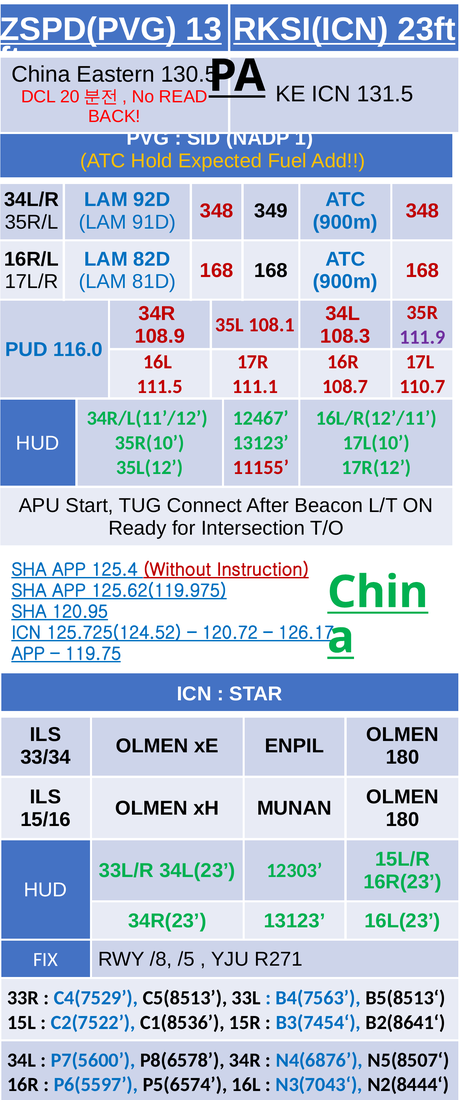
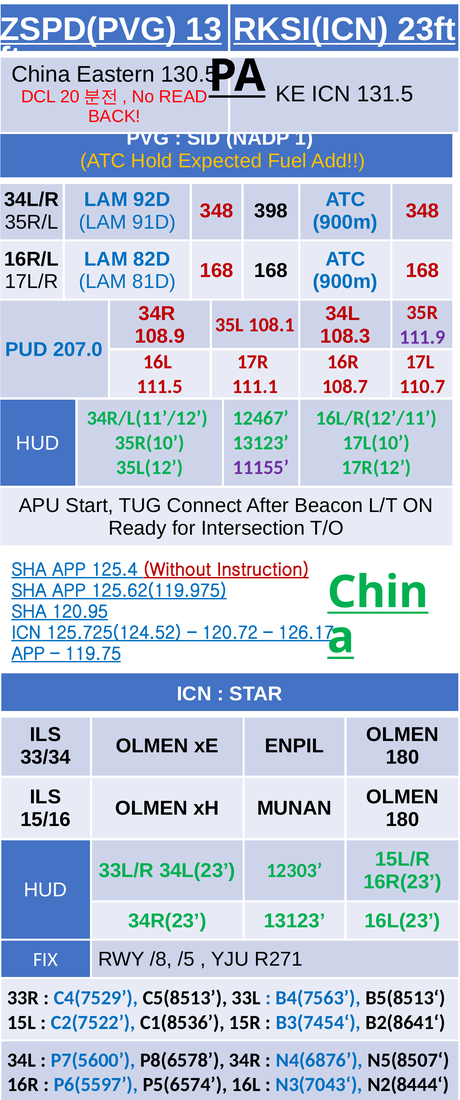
349: 349 -> 398 (271, 211)
116.0: 116.0 -> 207.0 (78, 350)
11155 colour: red -> purple (261, 468)
